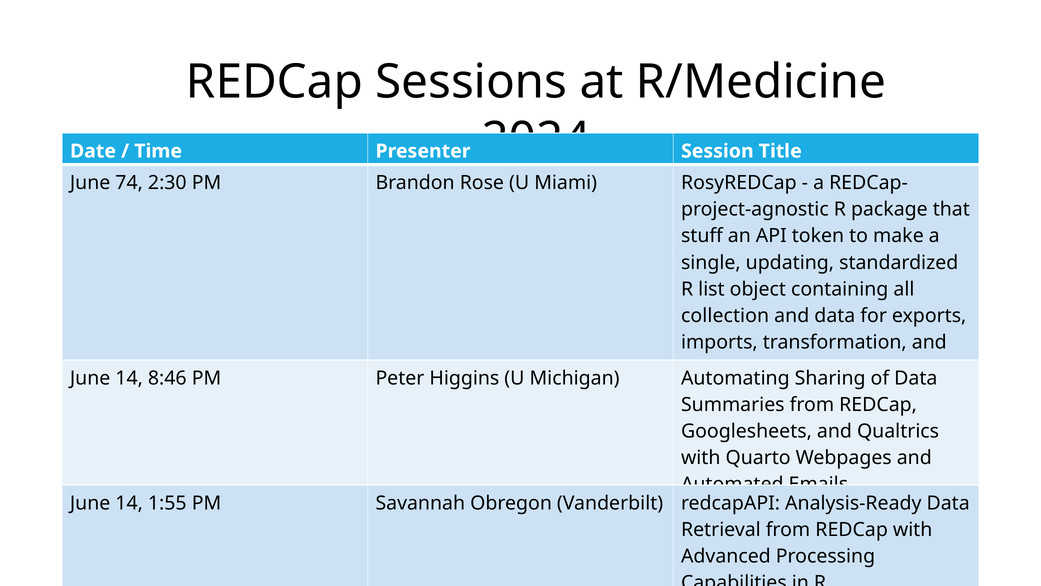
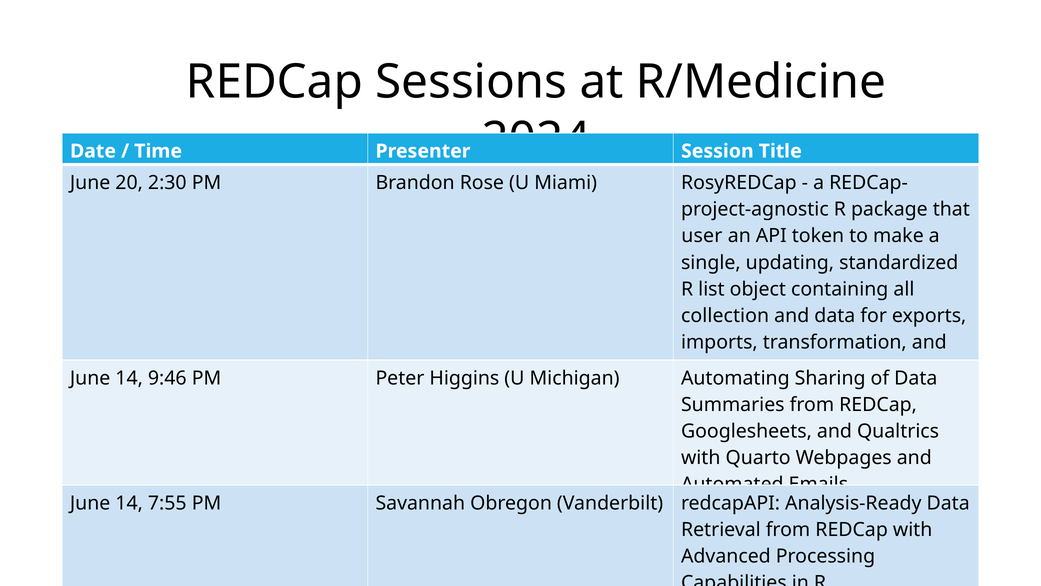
74: 74 -> 20 (129, 183)
stuff: stuff -> user (702, 236)
8:46: 8:46 -> 9:46 (167, 378)
1:55: 1:55 -> 7:55 (167, 503)
